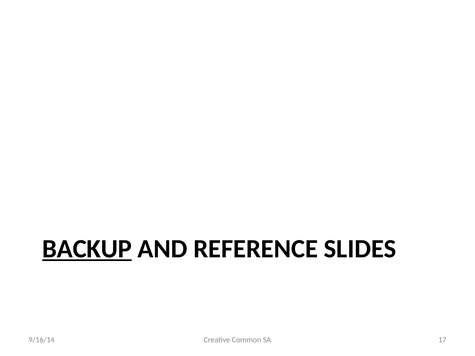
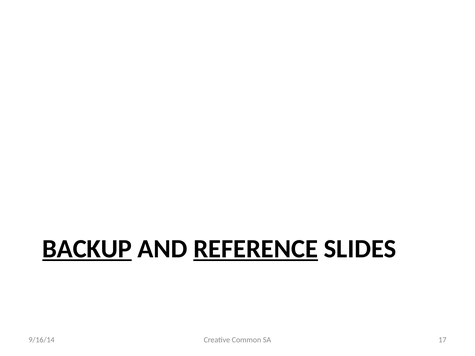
REFERENCE underline: none -> present (256, 249)
